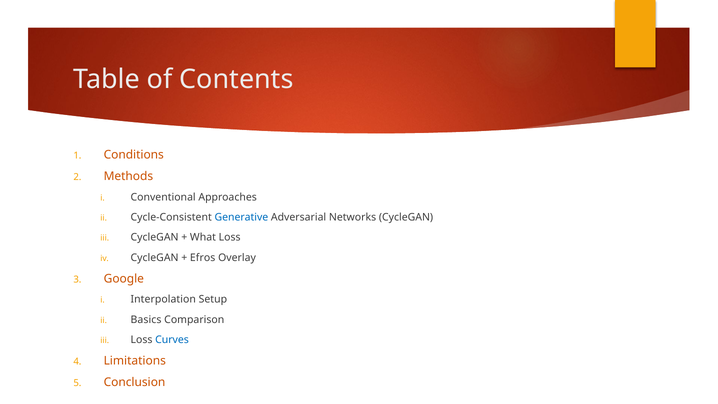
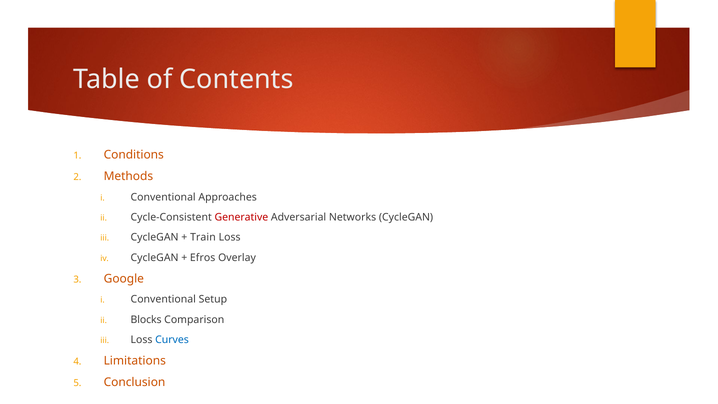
Generative colour: blue -> red (241, 217)
What: What -> Train (203, 237)
Interpolation: Interpolation -> Conventional (163, 299)
Basics: Basics -> Blocks (146, 319)
